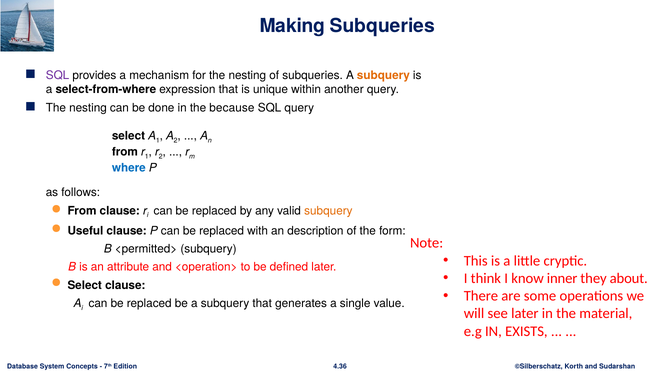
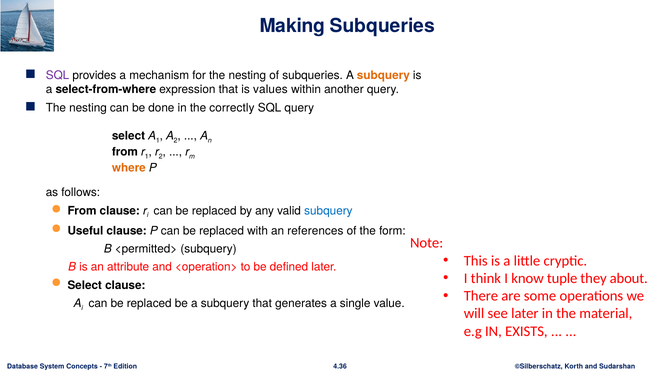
unique: unique -> values (270, 89)
because: because -> correctly (232, 108)
where colour: blue -> orange (129, 168)
subquery colour: orange -> blue (328, 211)
description: description -> references (315, 231)
inner: inner -> tuple (562, 278)
